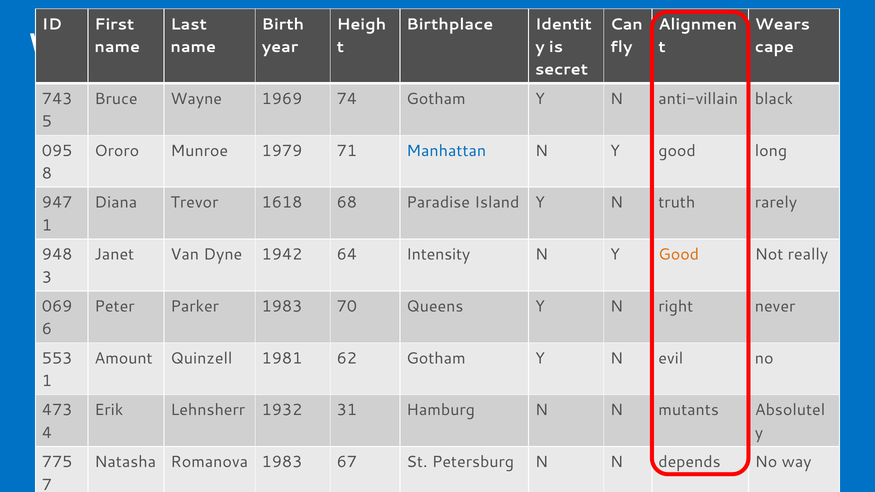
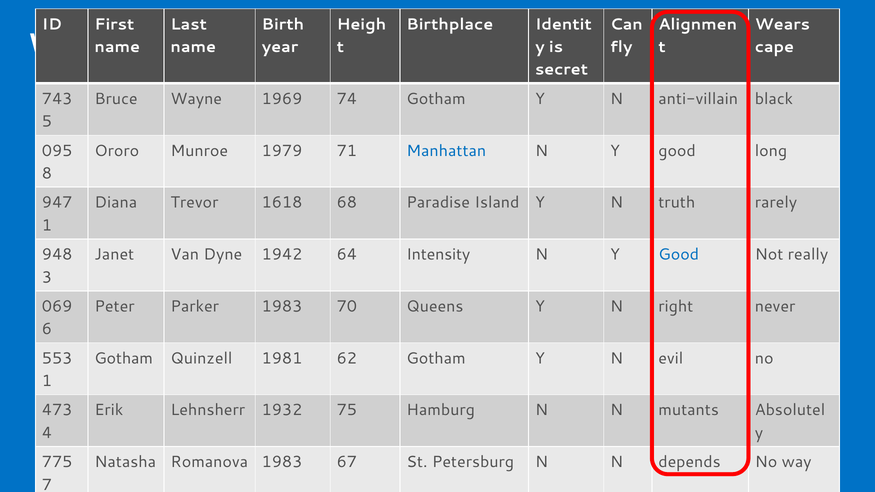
Good colour: orange -> blue (679, 255)
Amount: Amount -> Gotham (124, 358)
31: 31 -> 75 (347, 410)
